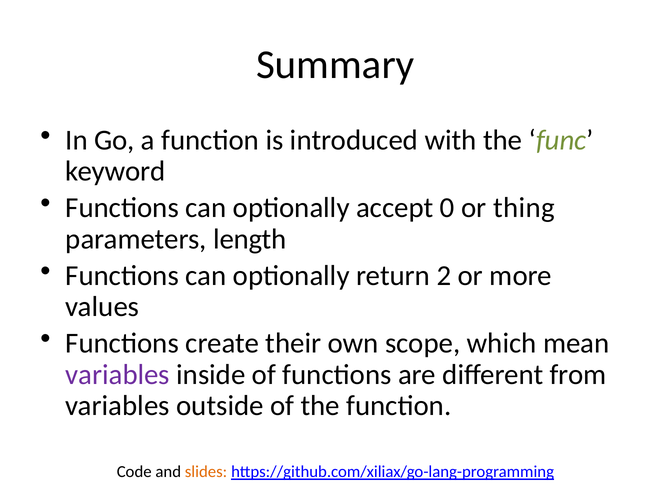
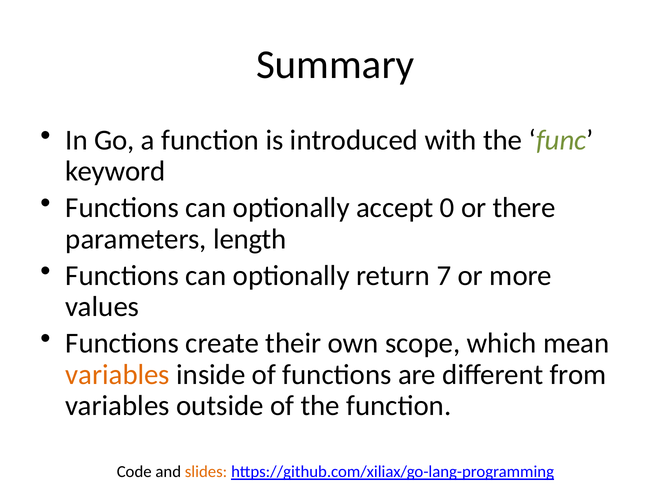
thing: thing -> there (524, 208)
2: 2 -> 7 (444, 276)
variables colour: purple -> orange (118, 375)
